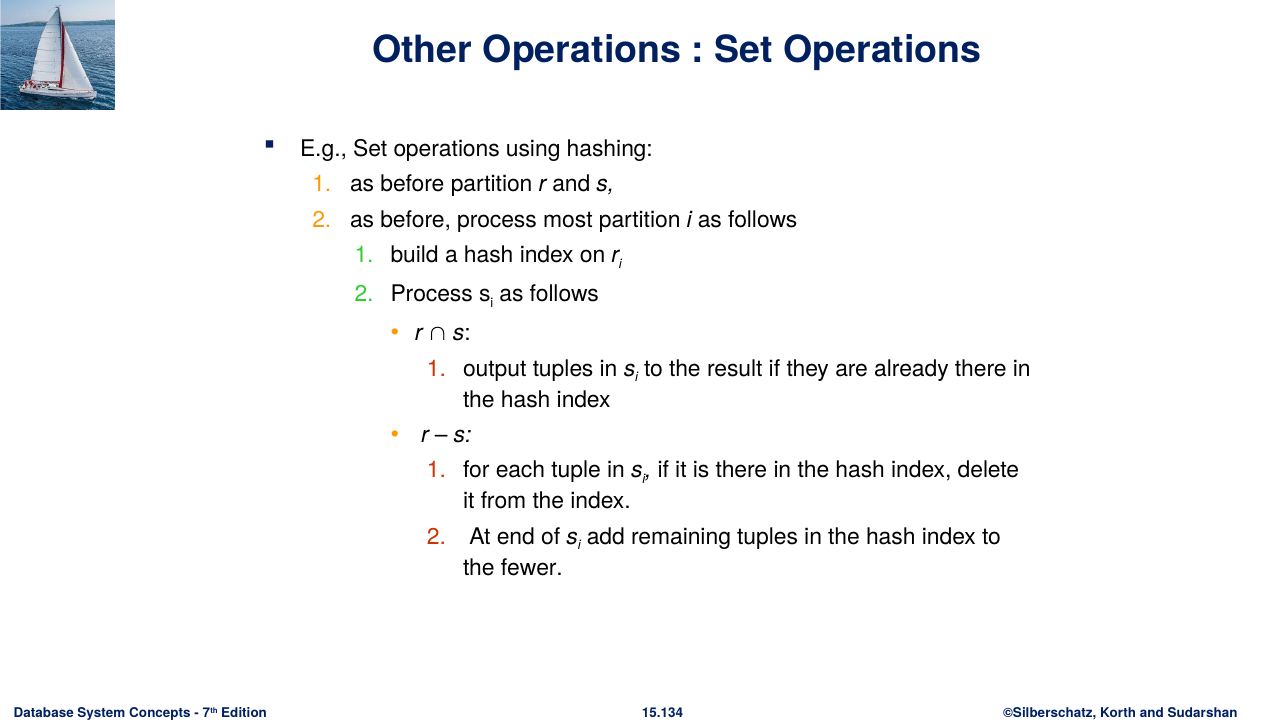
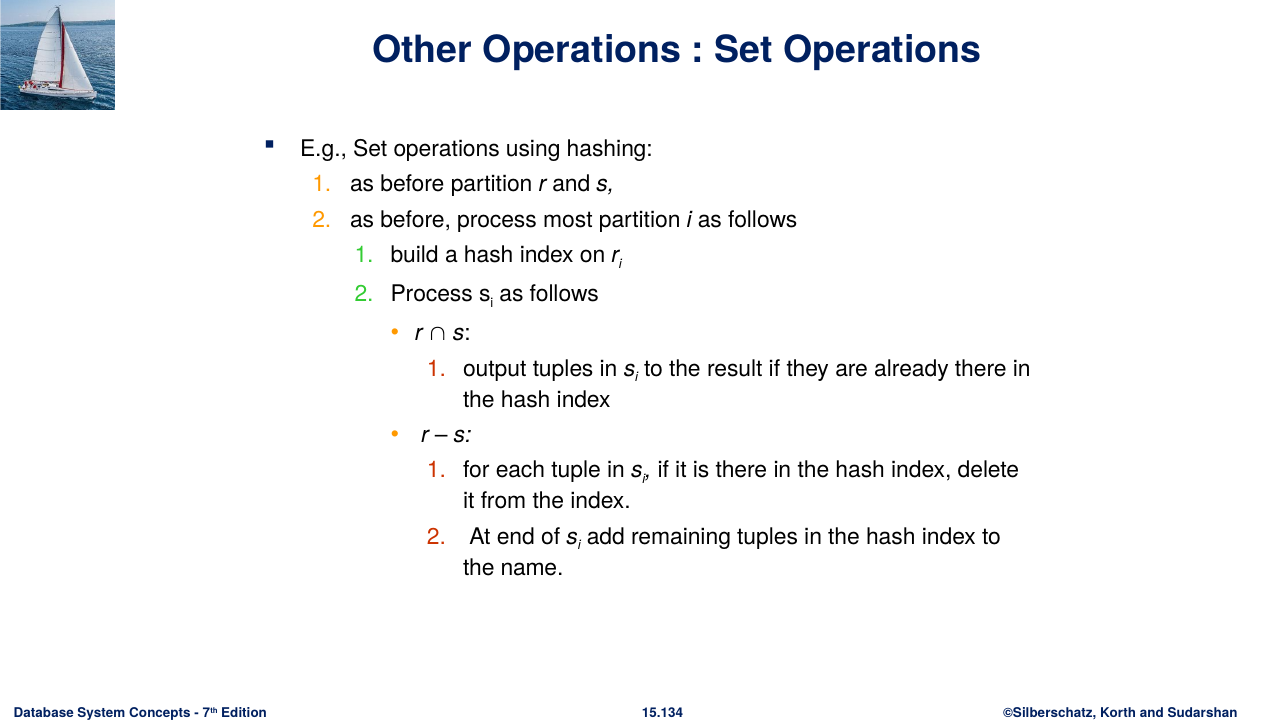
fewer: fewer -> name (532, 568)
